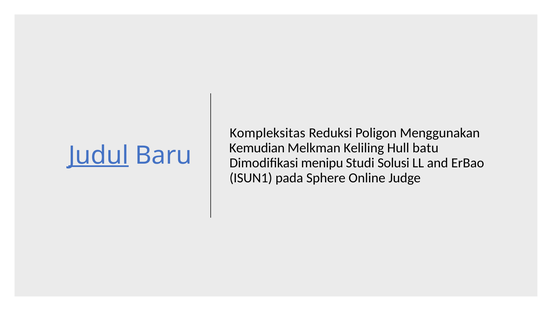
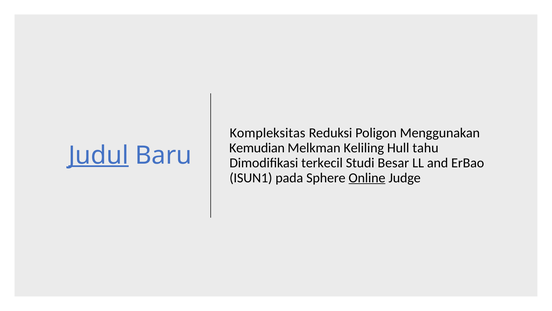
batu: batu -> tahu (425, 148)
menipu: menipu -> terkecil (322, 163)
Solusi: Solusi -> Besar (393, 163)
Online underline: none -> present (367, 178)
